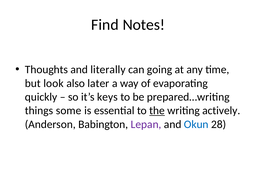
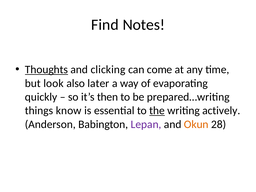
Thoughts underline: none -> present (46, 70)
literally: literally -> clicking (108, 70)
going: going -> come (160, 70)
keys: keys -> then (108, 97)
some: some -> know (69, 111)
Okun colour: blue -> orange (196, 124)
